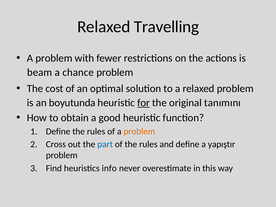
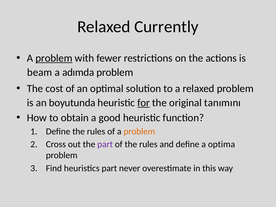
Travelling: Travelling -> Currently (166, 27)
problem underline: none -> present (54, 58)
chance: chance -> adımda (78, 72)
part colour: blue -> purple (105, 144)
yapıştır: yapıştır -> optima (221, 144)
heuristics info: info -> part (109, 168)
